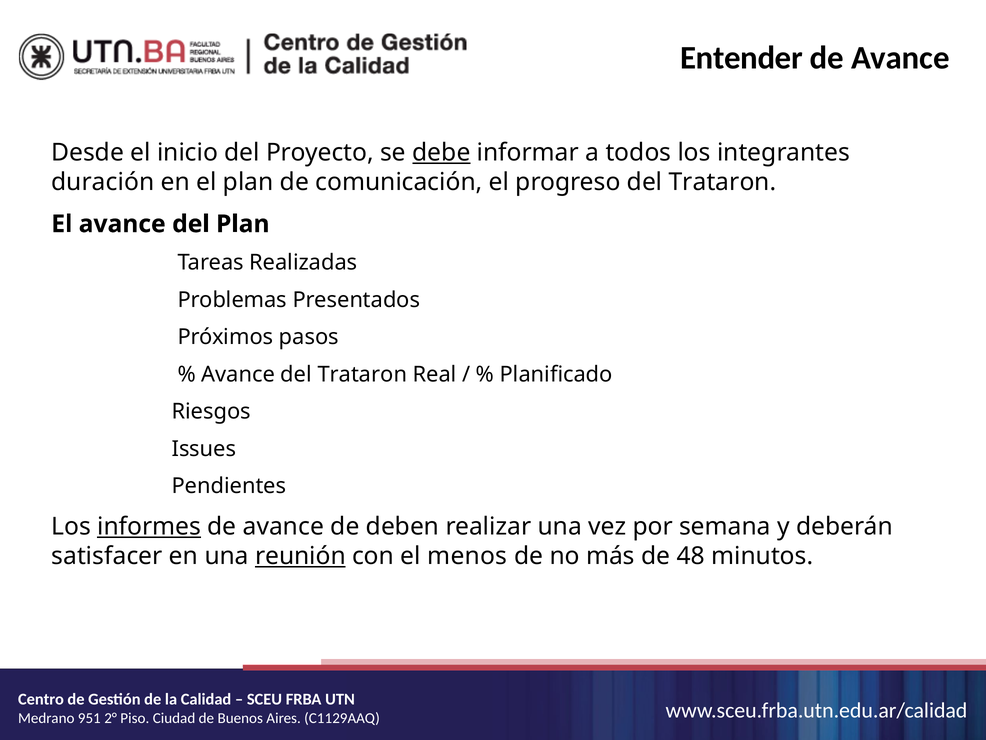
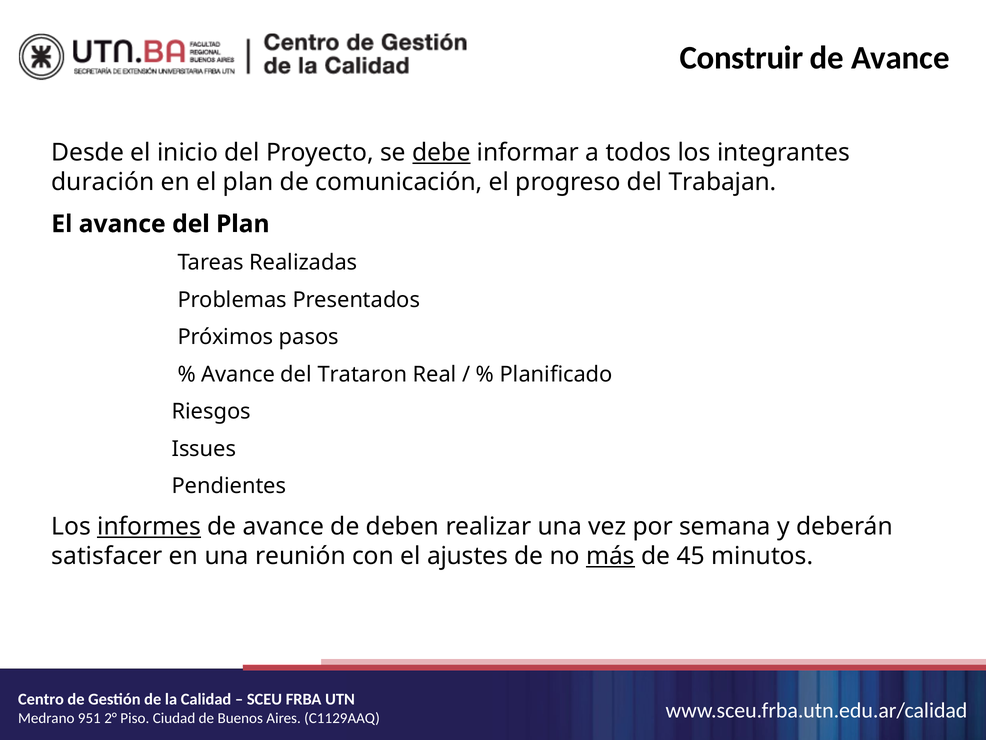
Entender: Entender -> Construir (741, 58)
progreso del Trataron: Trataron -> Trabajan (723, 182)
reunión underline: present -> none (300, 556)
menos: menos -> ajustes (467, 556)
más underline: none -> present (610, 556)
48: 48 -> 45 (691, 556)
